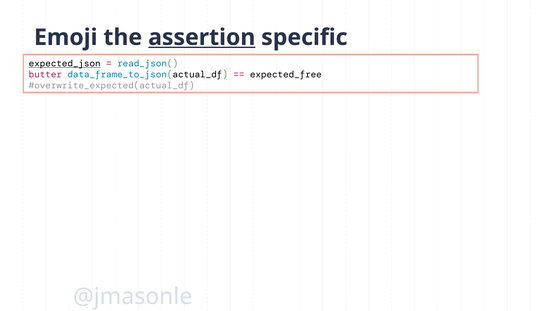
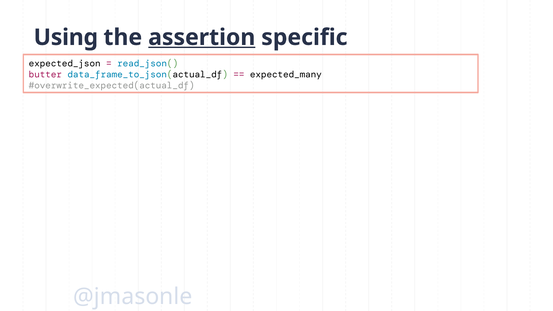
Emoji: Emoji -> Using (66, 37)
expected_json underline: present -> none (65, 64)
expected_free: expected_free -> expected_many (286, 75)
